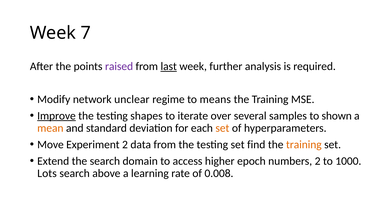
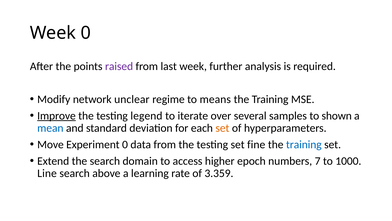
Week 7: 7 -> 0 (86, 33)
last underline: present -> none (169, 66)
shapes: shapes -> legend (146, 115)
mean colour: orange -> blue (50, 128)
Experiment 2: 2 -> 0 (125, 144)
find: find -> fine (256, 144)
training colour: orange -> blue (304, 144)
numbers 2: 2 -> 7 (318, 161)
Lots: Lots -> Line (47, 173)
0.008: 0.008 -> 3.359 (219, 173)
